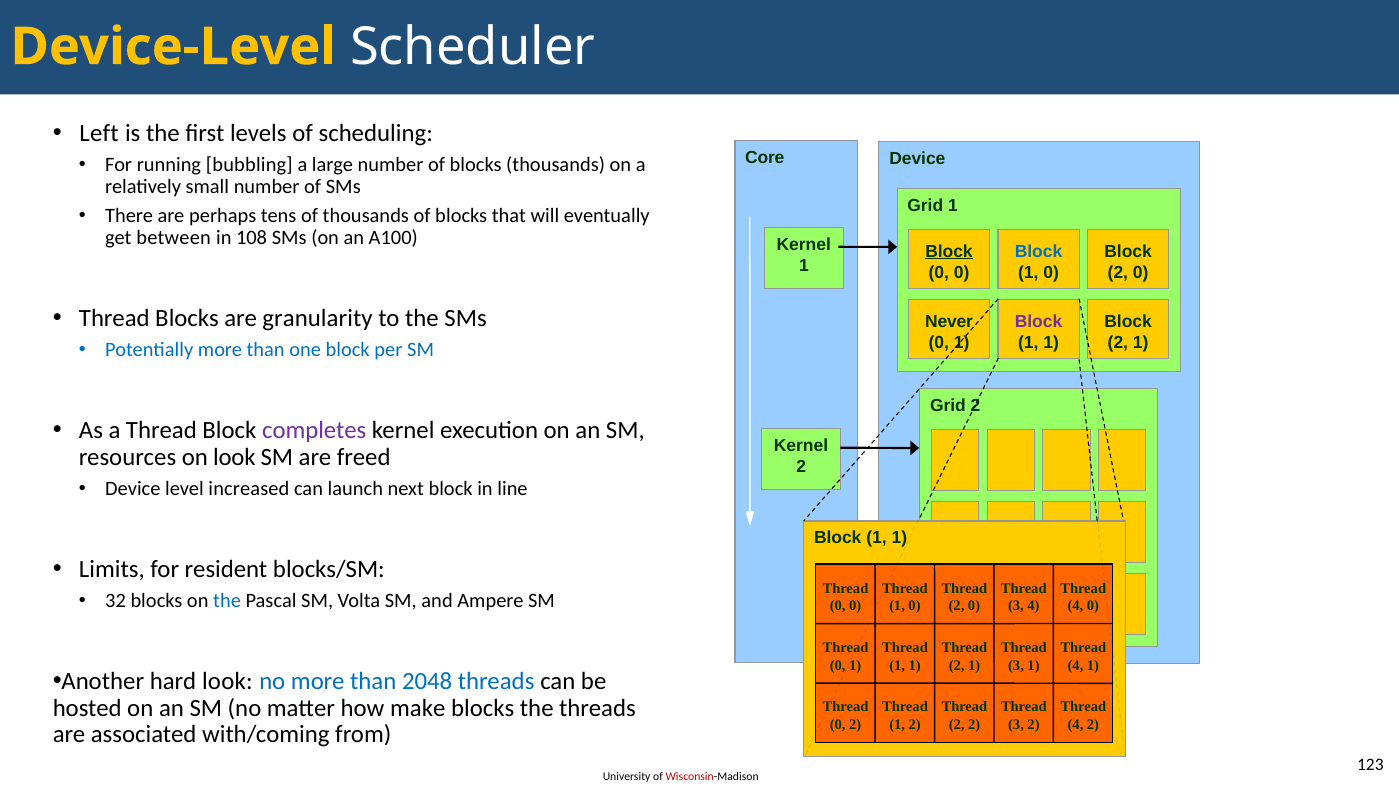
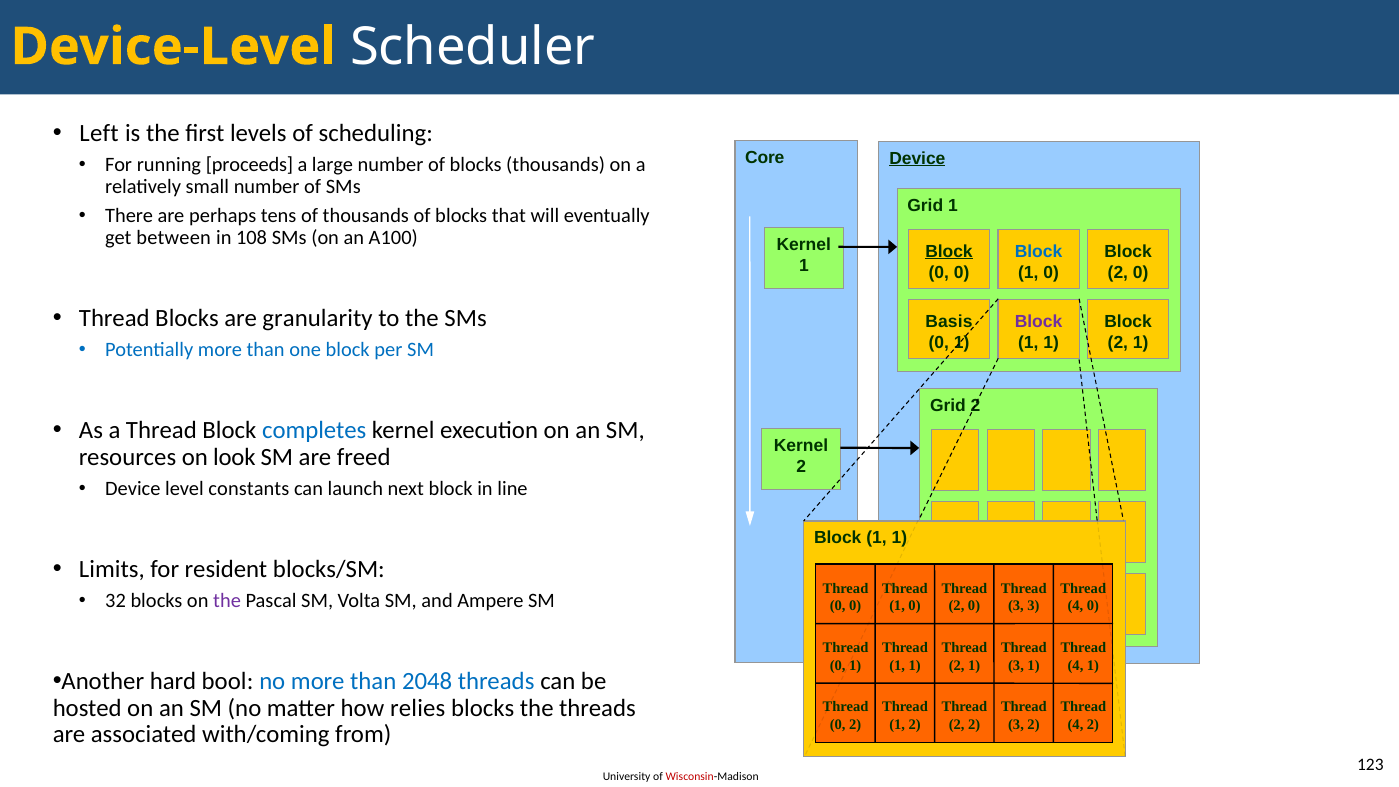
Device underline: none -> present (917, 158)
bubbling: bubbling -> proceeds (249, 165)
Never: Never -> Basis (949, 321)
completes colour: purple -> blue (314, 430)
increased: increased -> constants (249, 489)
the colour: blue -> purple (227, 601)
3 4: 4 -> 3 (1033, 606)
hard look: look -> bool (227, 681)
make: make -> relies (418, 708)
